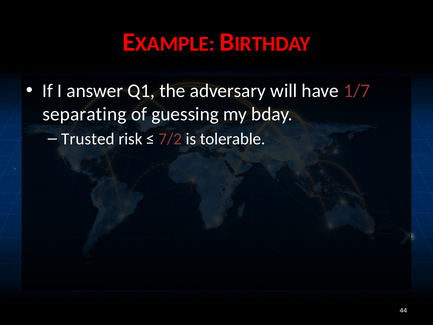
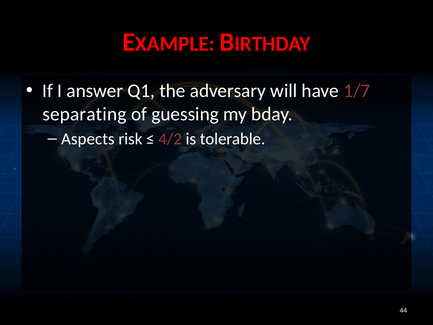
Trusted: Trusted -> Aspects (88, 139)
7/2: 7/2 -> 4/2 (170, 139)
